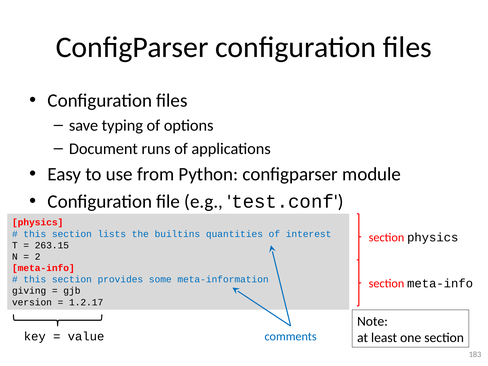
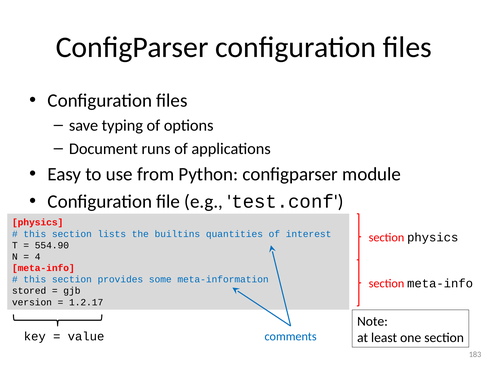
263.15: 263.15 -> 554.90 (52, 245)
2: 2 -> 4 (38, 257)
giving: giving -> stored (29, 291)
